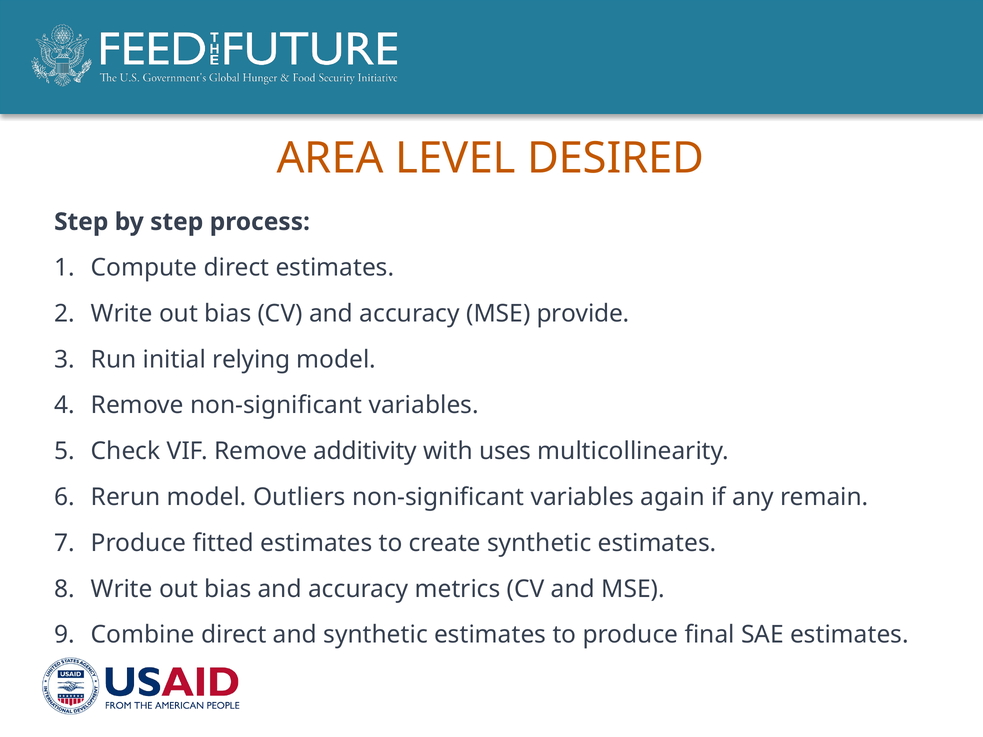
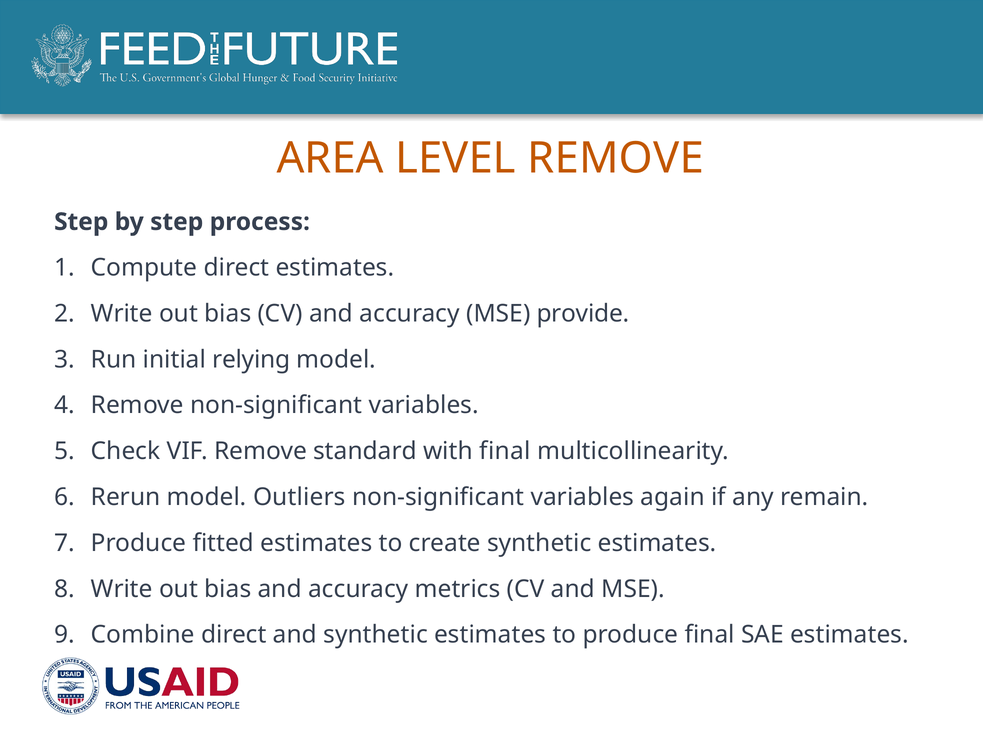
LEVEL DESIRED: DESIRED -> REMOVE (616, 158)
additivity: additivity -> standard (365, 451)
with uses: uses -> final (505, 451)
